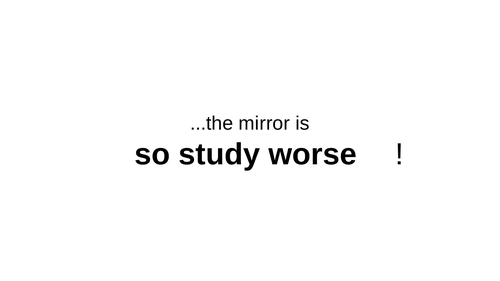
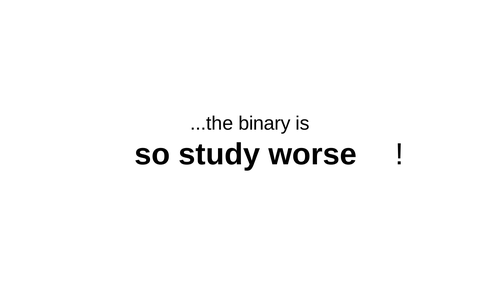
mirror: mirror -> binary (264, 124)
